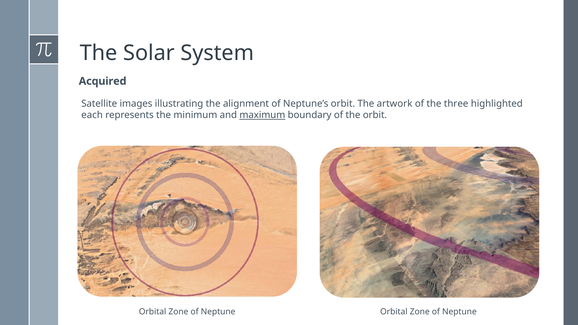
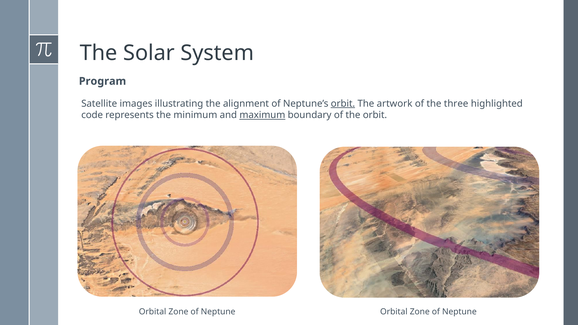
Acquired: Acquired -> Program (103, 81)
orbit underline: none -> present (343, 104)
each: each -> code (92, 115)
